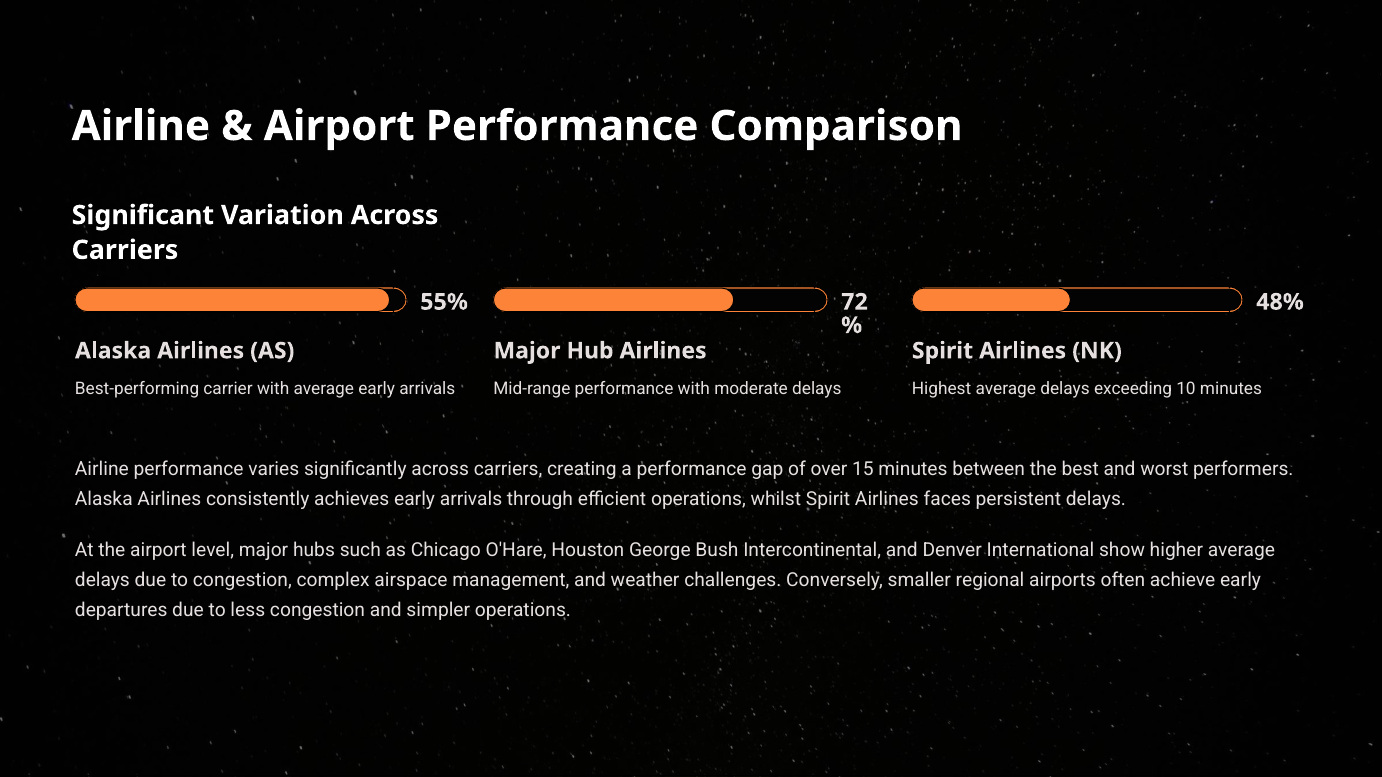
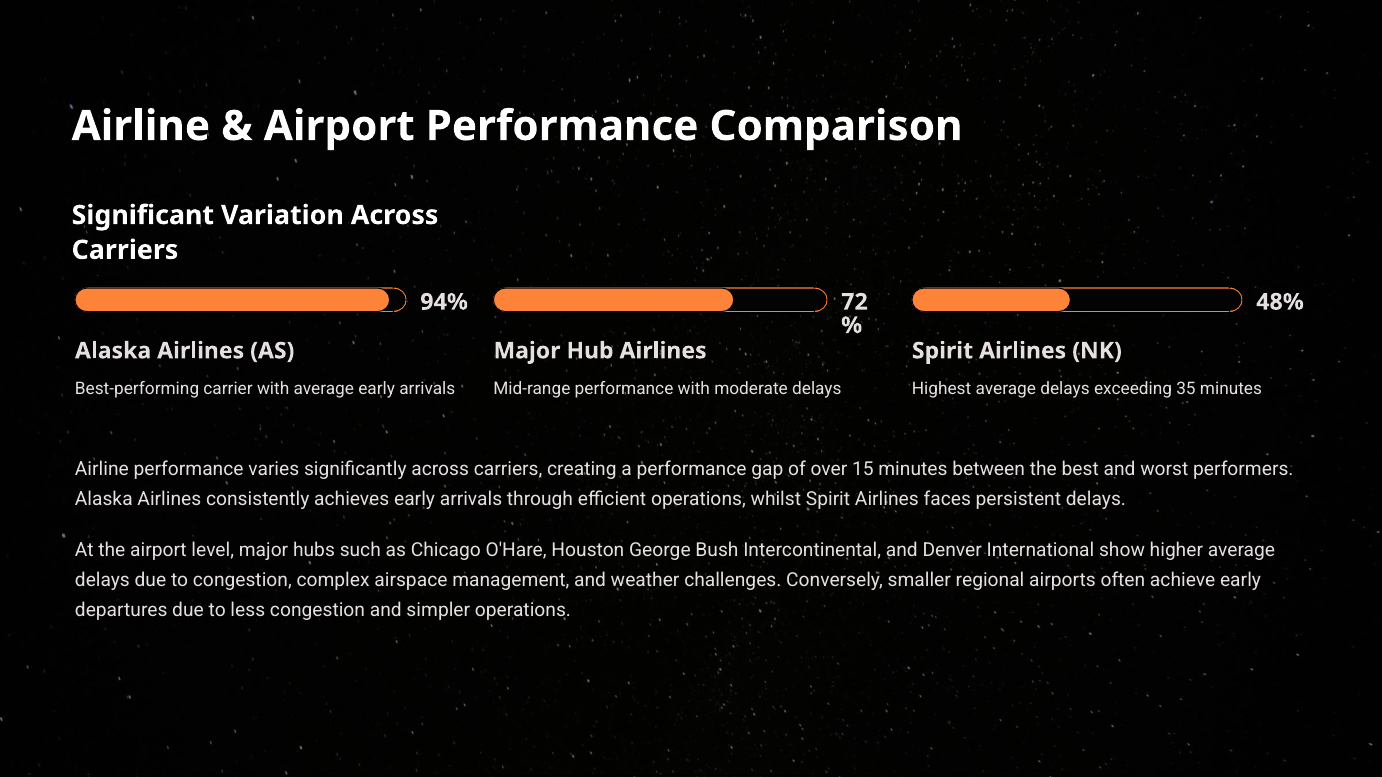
55%: 55% -> 94% (444, 302)
10: 10 -> 35 (1186, 389)
